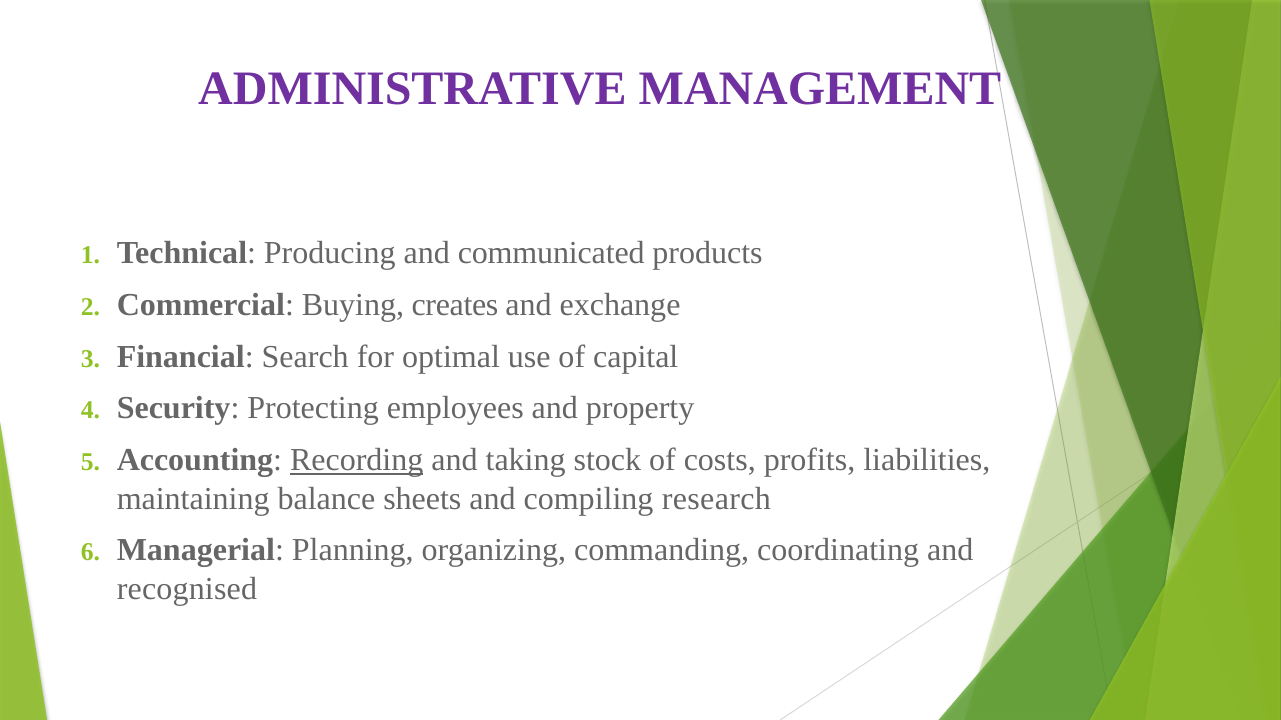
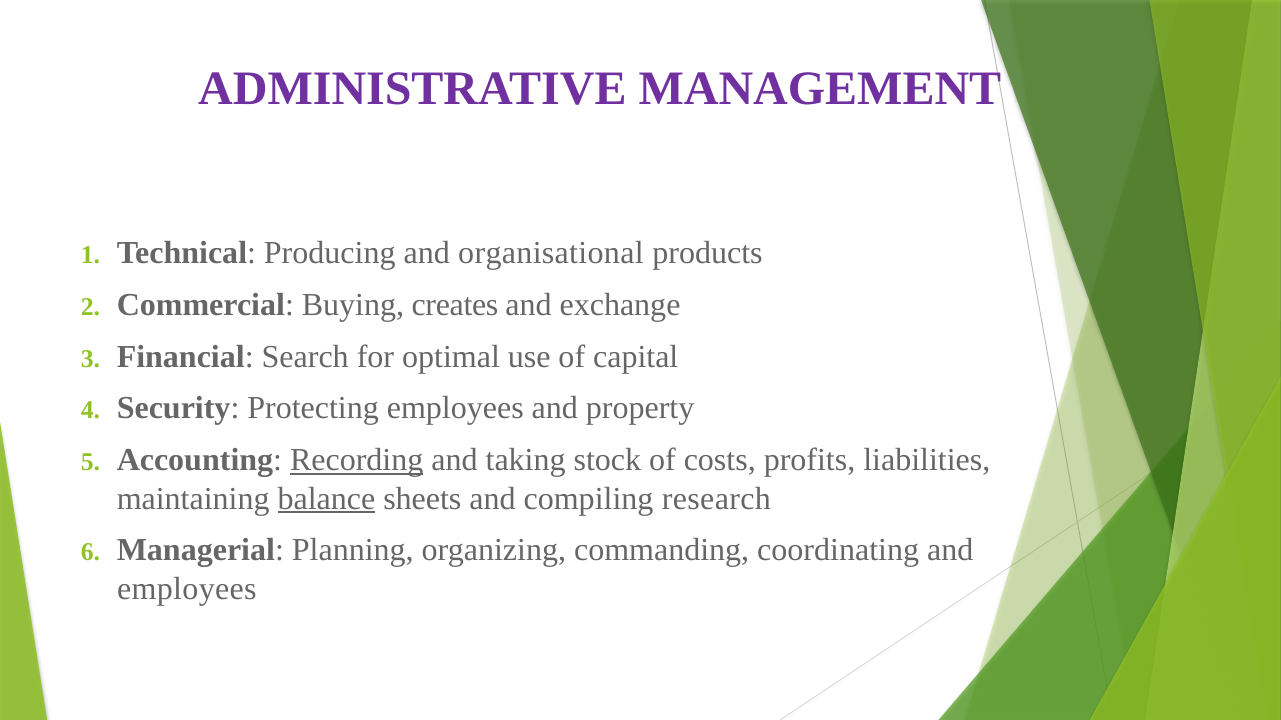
communicated: communicated -> organisational (551, 253)
balance underline: none -> present (326, 499)
recognised: recognised -> employees (187, 589)
